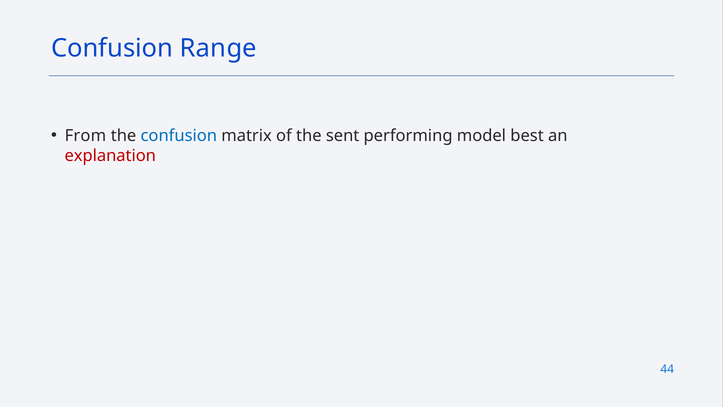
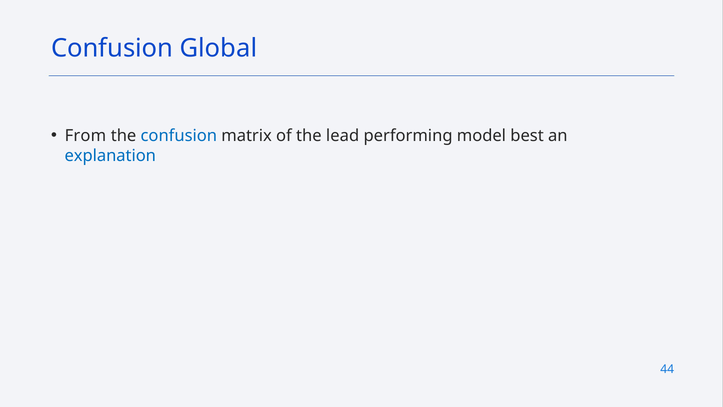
Range: Range -> Global (218, 48)
sent: sent -> lead (343, 136)
explanation colour: red -> blue (110, 156)
